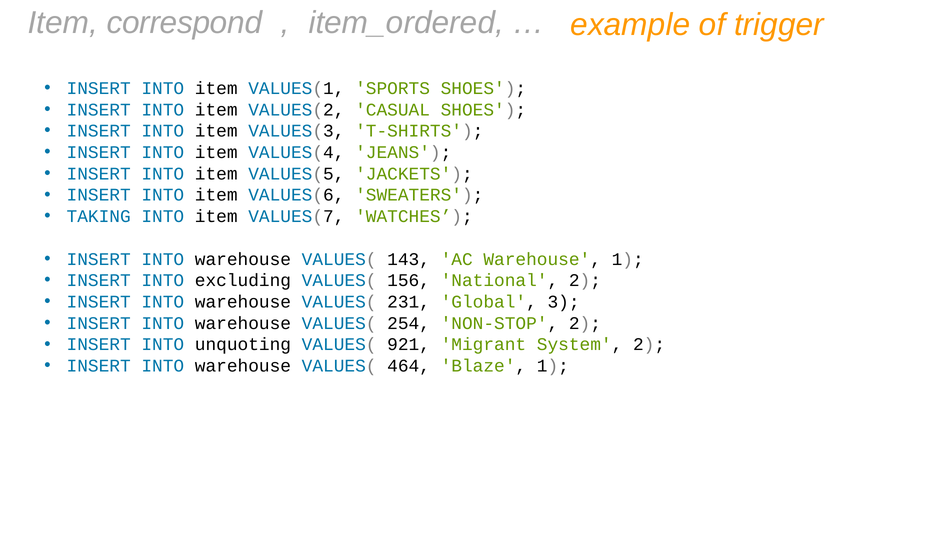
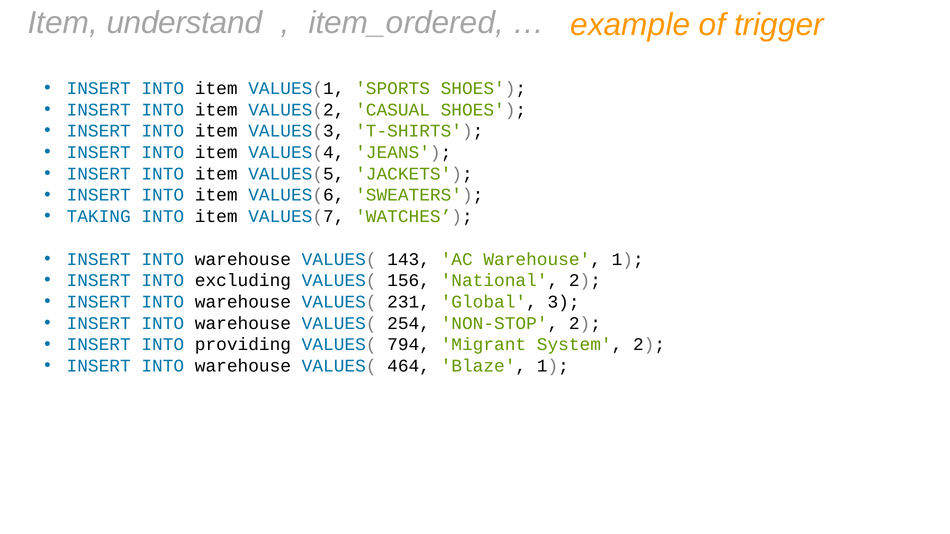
correspond: correspond -> understand (184, 23)
unquoting: unquoting -> providing (243, 345)
921: 921 -> 794 (409, 345)
